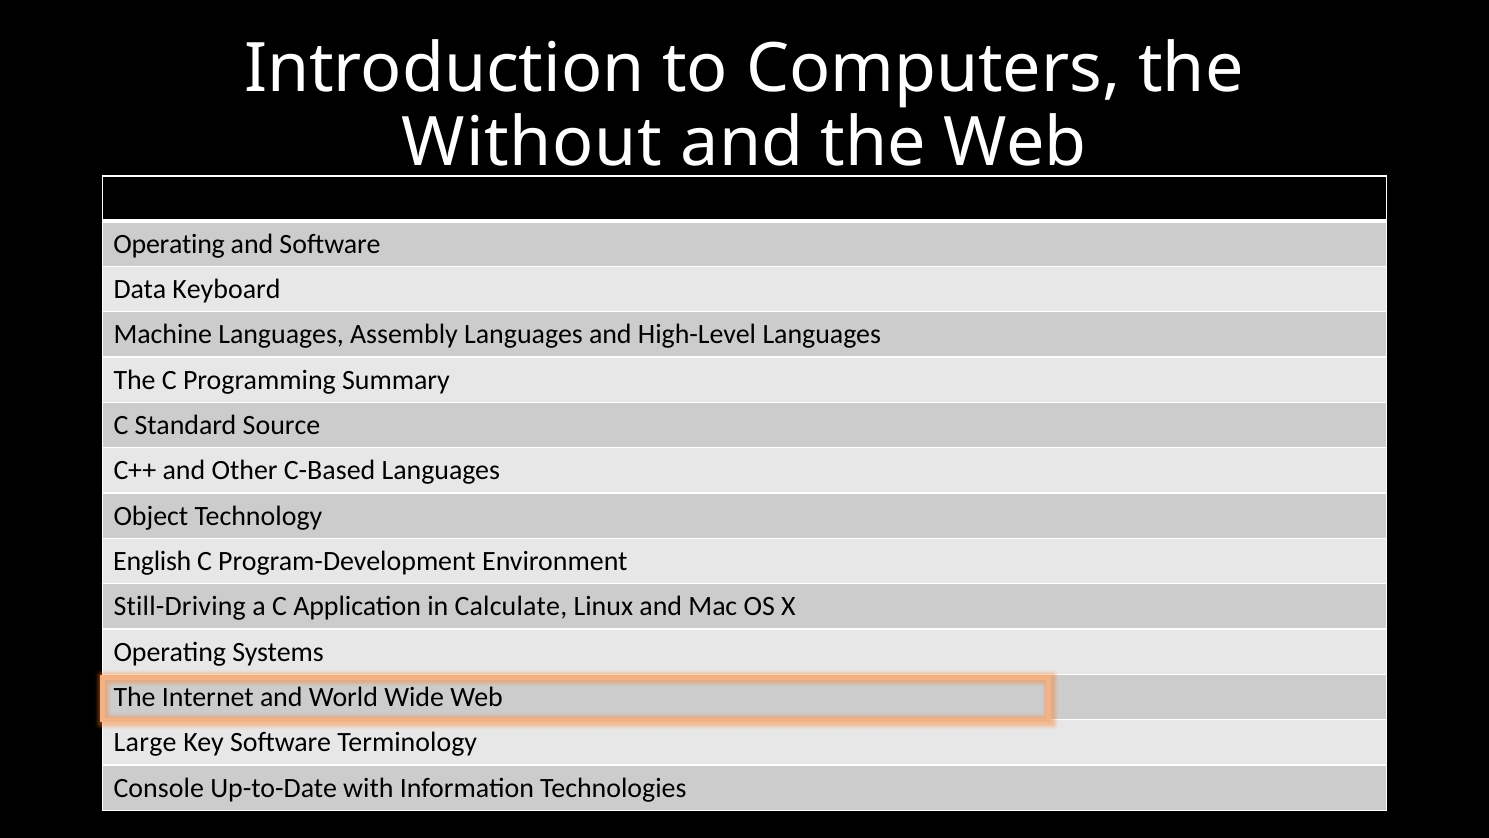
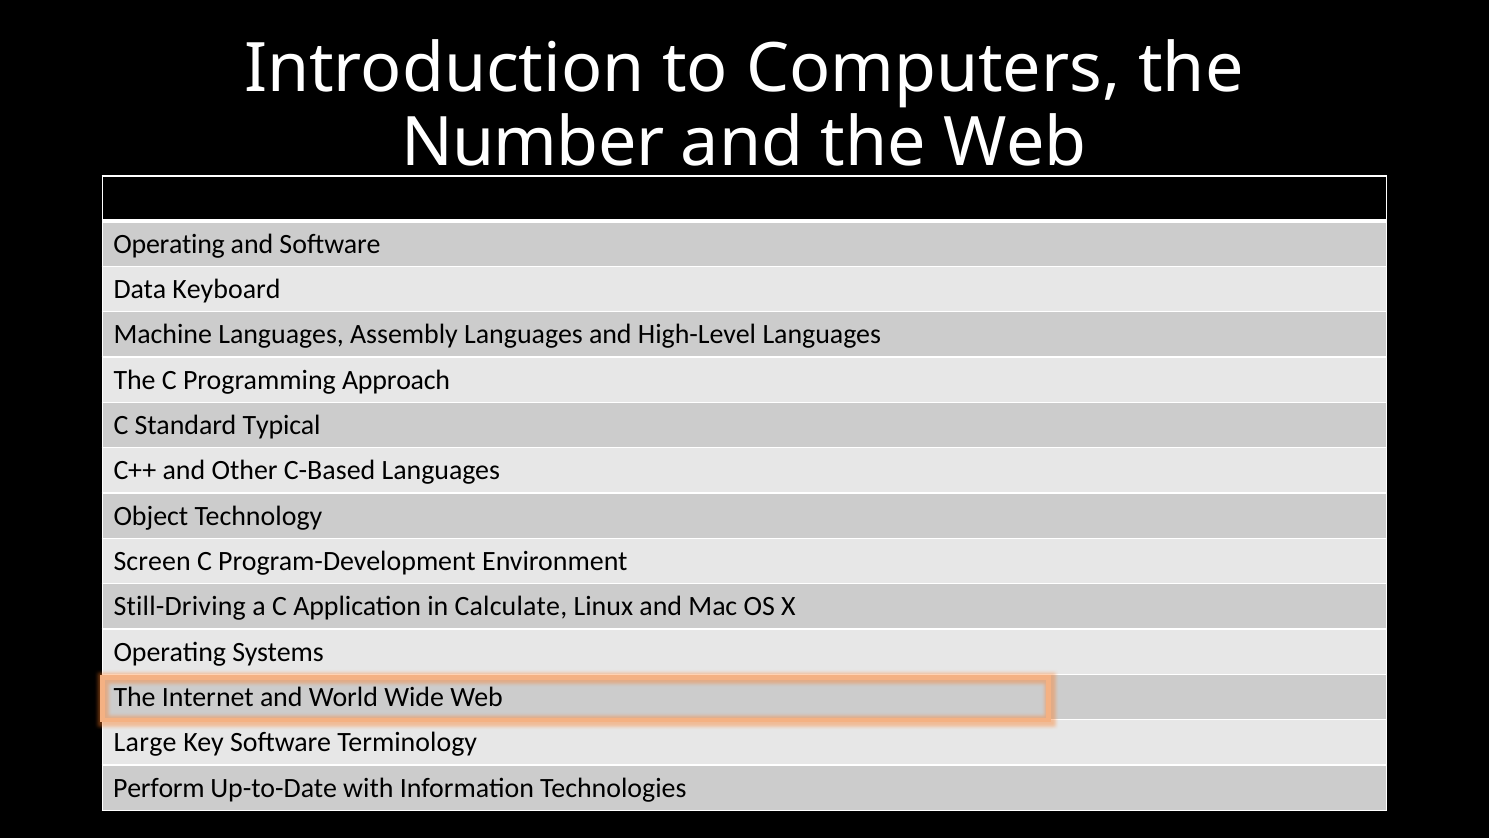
Without: Without -> Number (533, 143)
Summary: Summary -> Approach (396, 380)
Source: Source -> Typical (282, 425)
English: English -> Screen (152, 561)
Console: Console -> Perform (159, 787)
